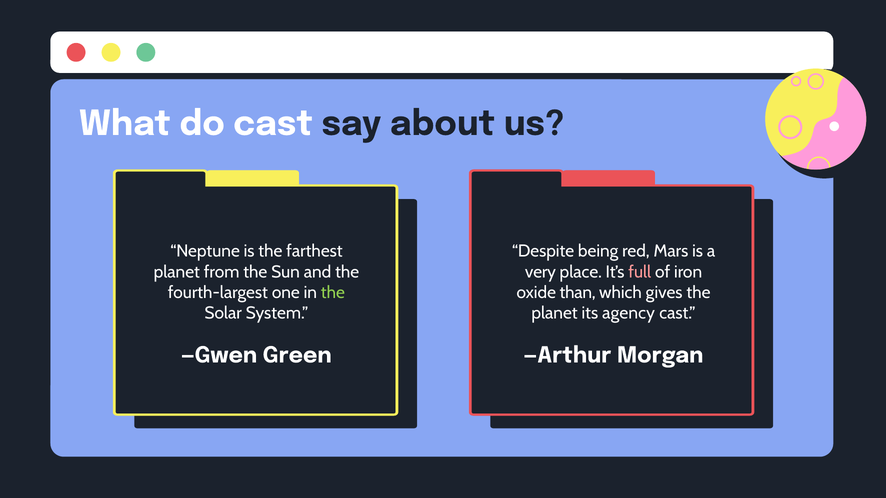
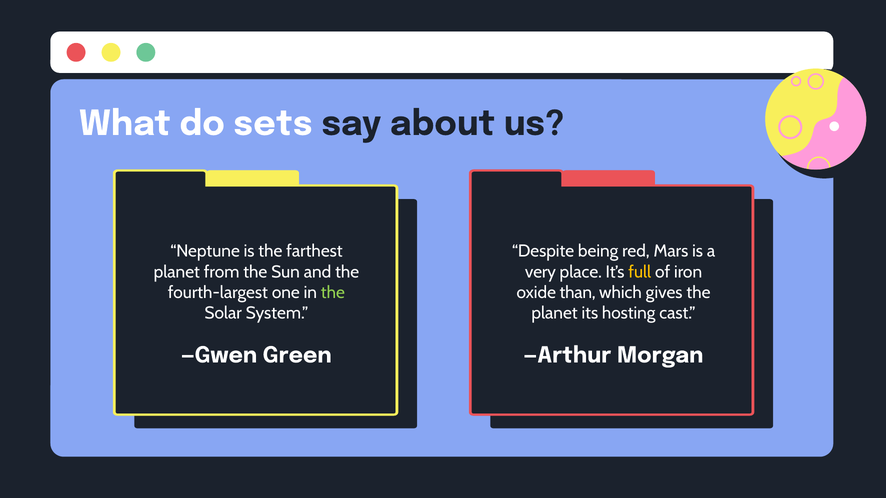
do cast: cast -> sets (273, 124)
full colour: pink -> yellow (640, 272)
agency: agency -> hosting (629, 313)
